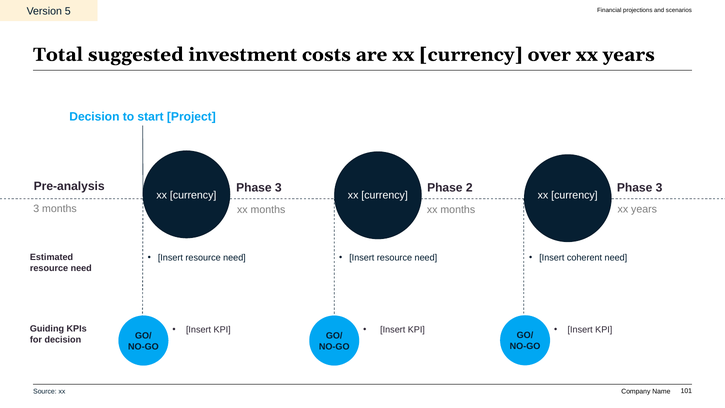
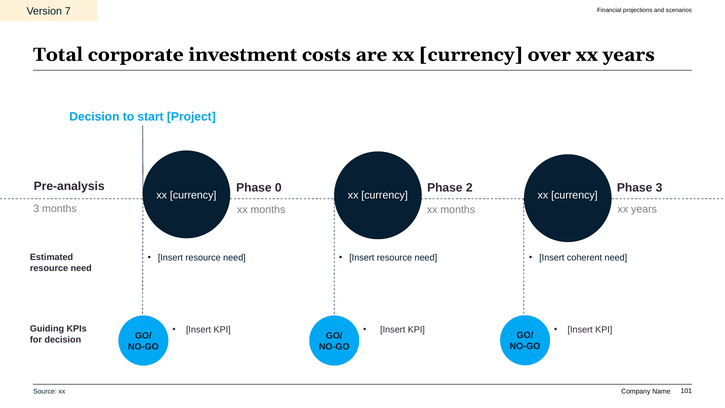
5: 5 -> 7 (68, 11)
suggested: suggested -> corporate (136, 55)
3: 3 -> 0 (278, 188)
